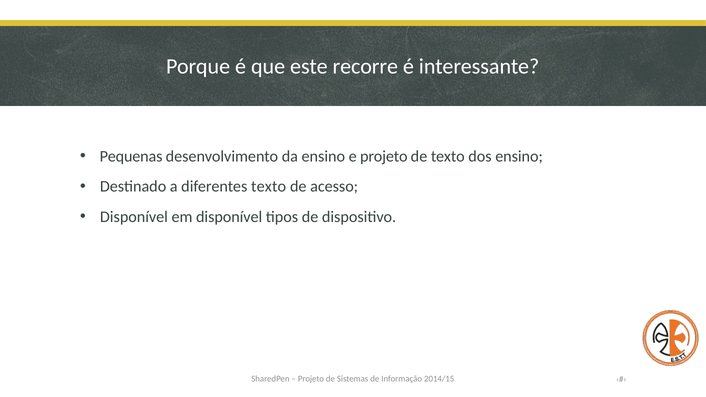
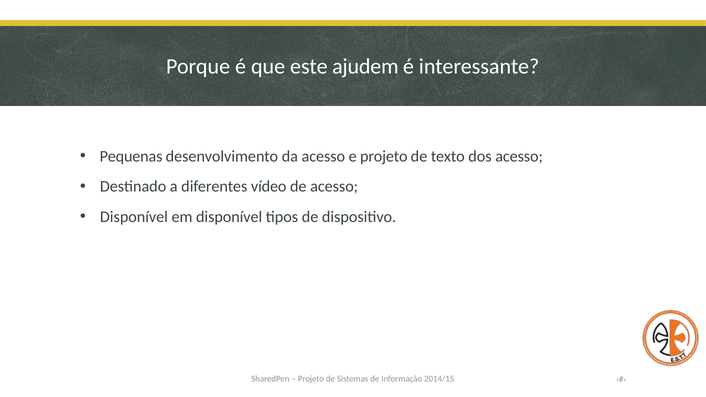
recorre: recorre -> ajudem (365, 67)
da ensino: ensino -> acesso (323, 156)
dos ensino: ensino -> acesso (519, 156)
diferentes texto: texto -> vídeo (269, 187)
